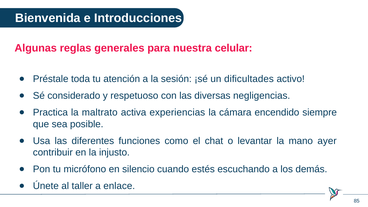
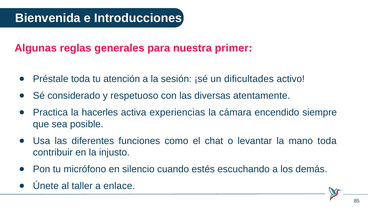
celular: celular -> primer (233, 48)
negligencias: negligencias -> atentamente (262, 96)
maltrato: maltrato -> hacerles (100, 112)
mano ayer: ayer -> toda (327, 141)
